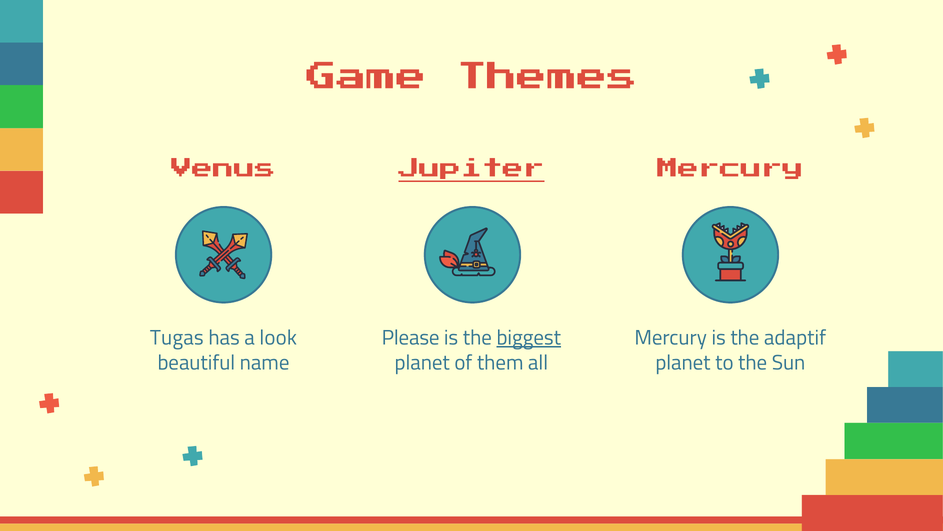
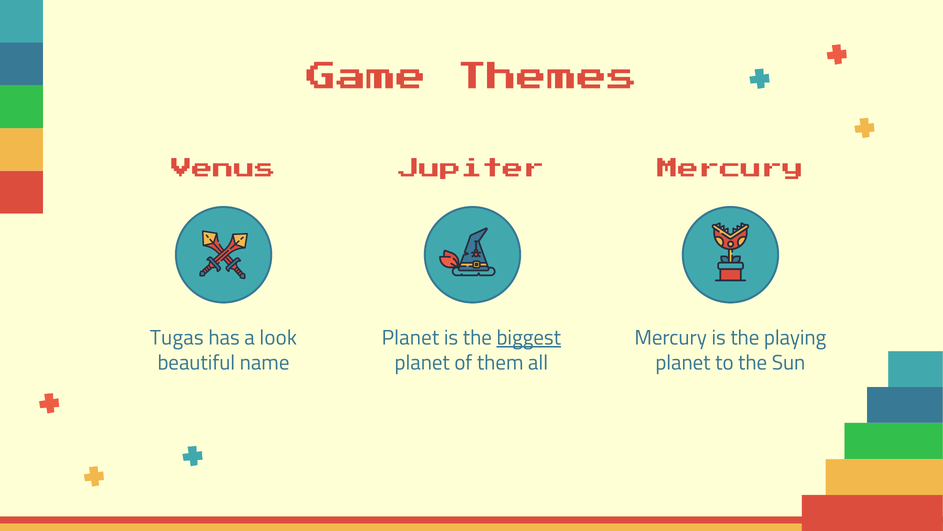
Jupiter underline: present -> none (471, 172)
Please: Please -> Planet (410, 337)
adaptif: adaptif -> playing (795, 337)
